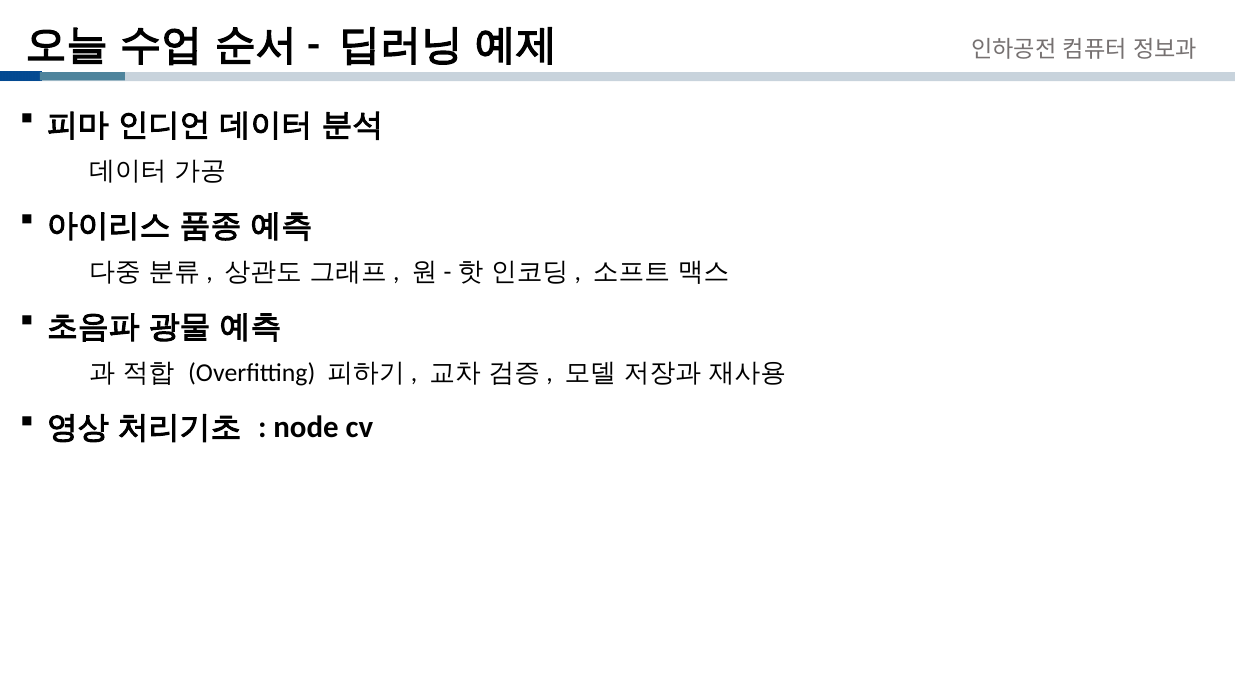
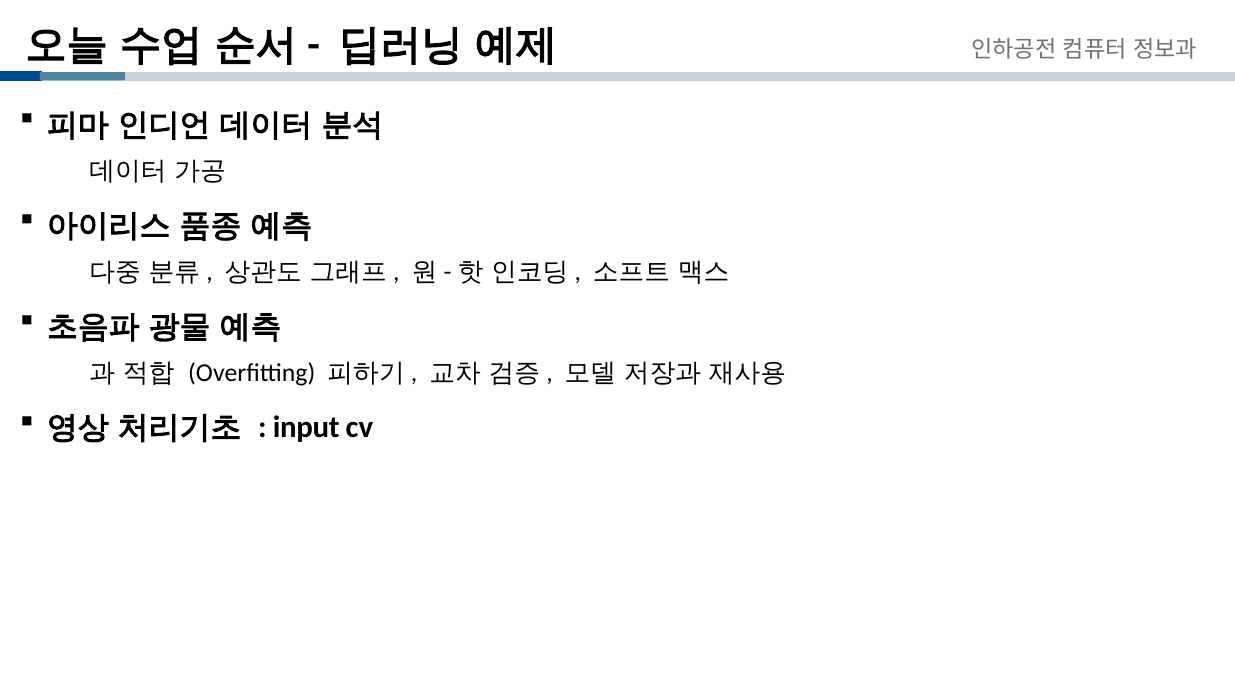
node: node -> input (306, 427)
